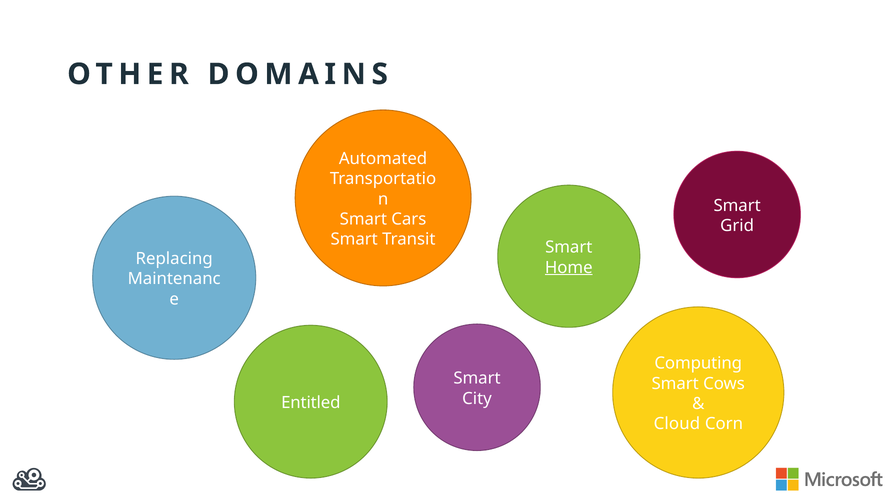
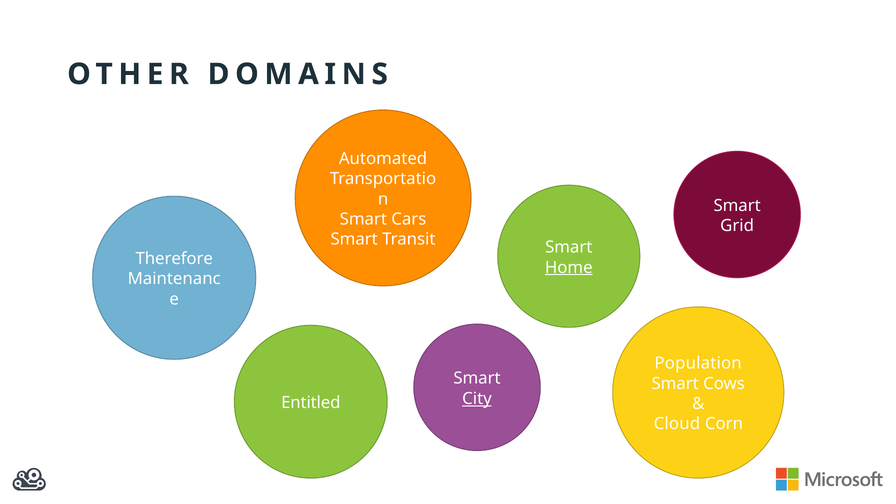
Replacing: Replacing -> Therefore (174, 259)
Computing: Computing -> Population (698, 363)
City underline: none -> present (477, 399)
